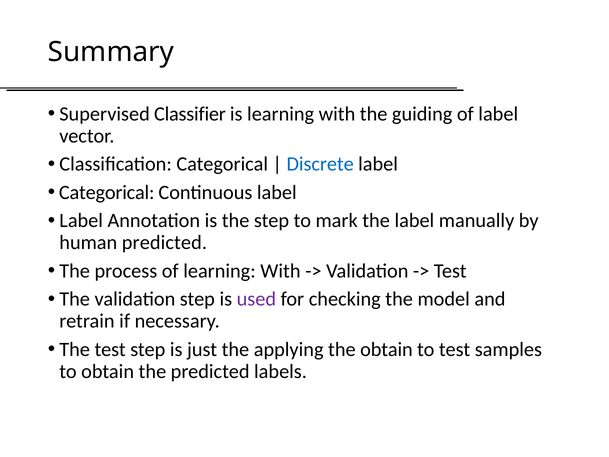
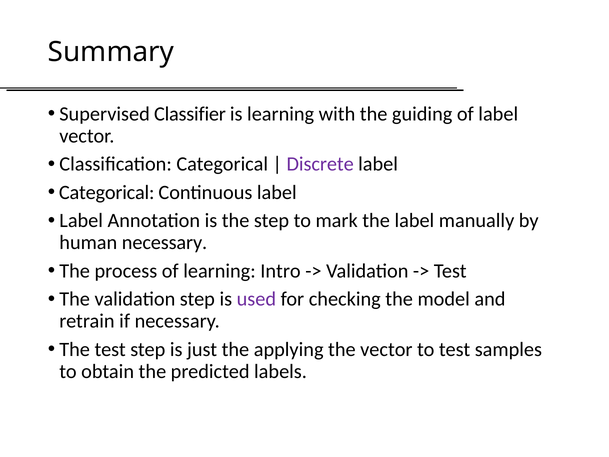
Discrete colour: blue -> purple (320, 164)
human predicted: predicted -> necessary (165, 243)
of learning With: With -> Intro (280, 271)
the obtain: obtain -> vector (386, 349)
